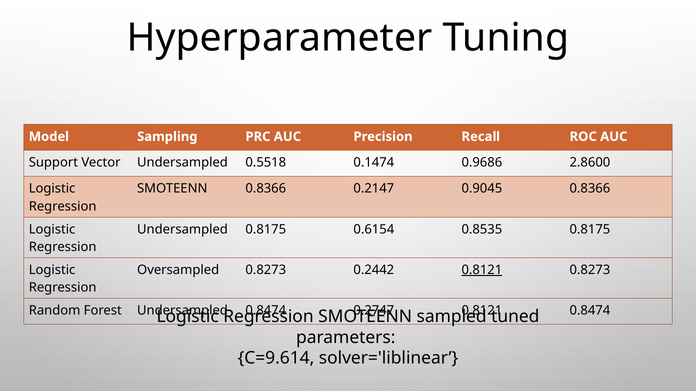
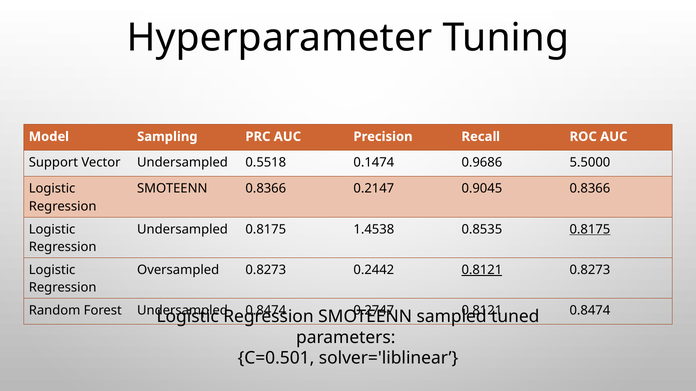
2.8600: 2.8600 -> 5.5000 (590, 163)
0.6154: 0.6154 -> 1.4538 (374, 230)
0.8175 underline: none -> present (590, 230)
C=9.614: C=9.614 -> C=0.501 (276, 359)
